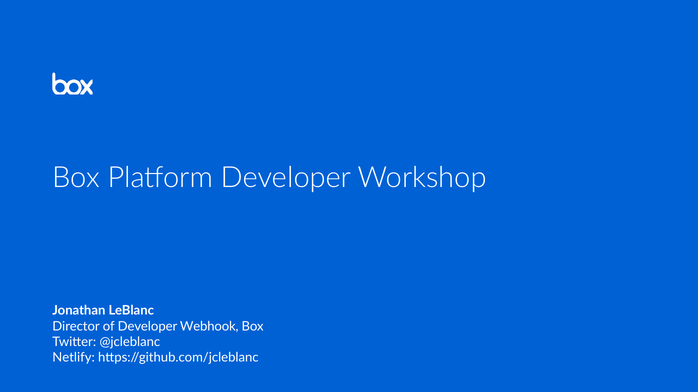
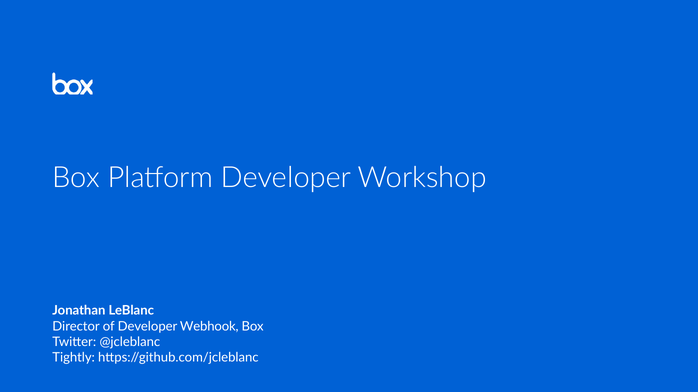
Netlify: Netlify -> Tightly (74, 358)
